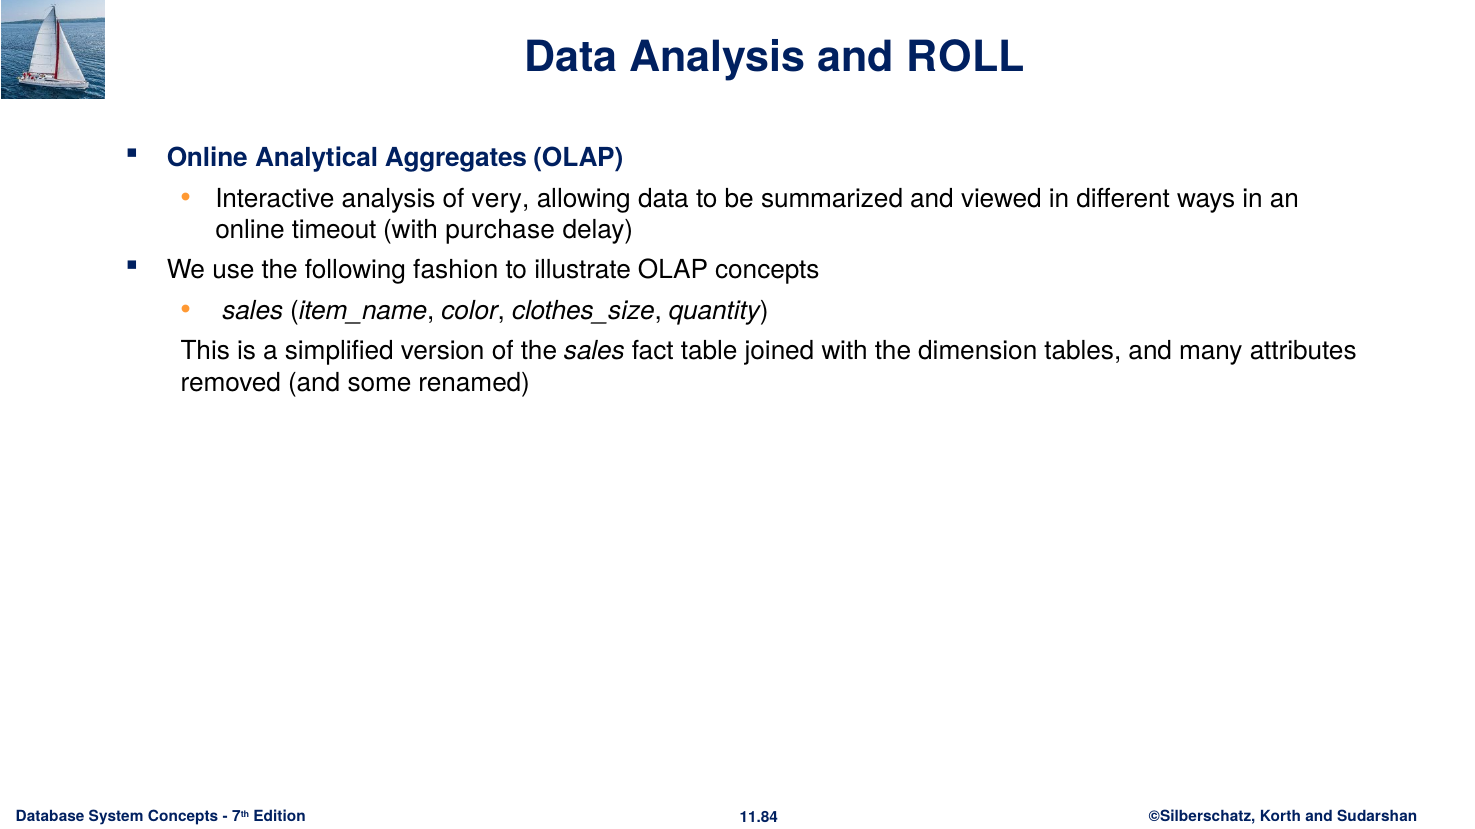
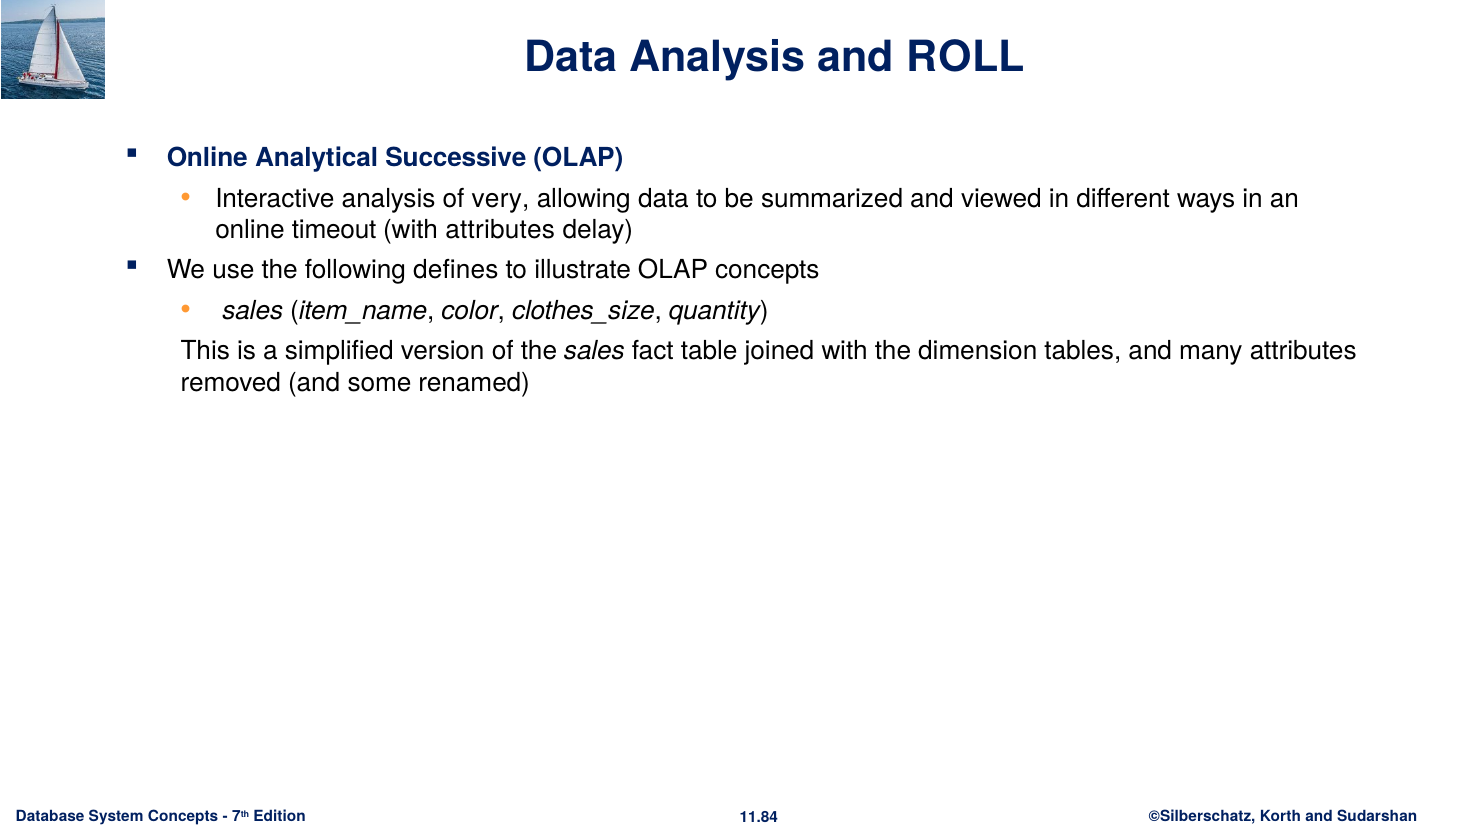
Aggregates: Aggregates -> Successive (456, 158)
with purchase: purchase -> attributes (500, 230)
fashion: fashion -> defines (456, 271)
